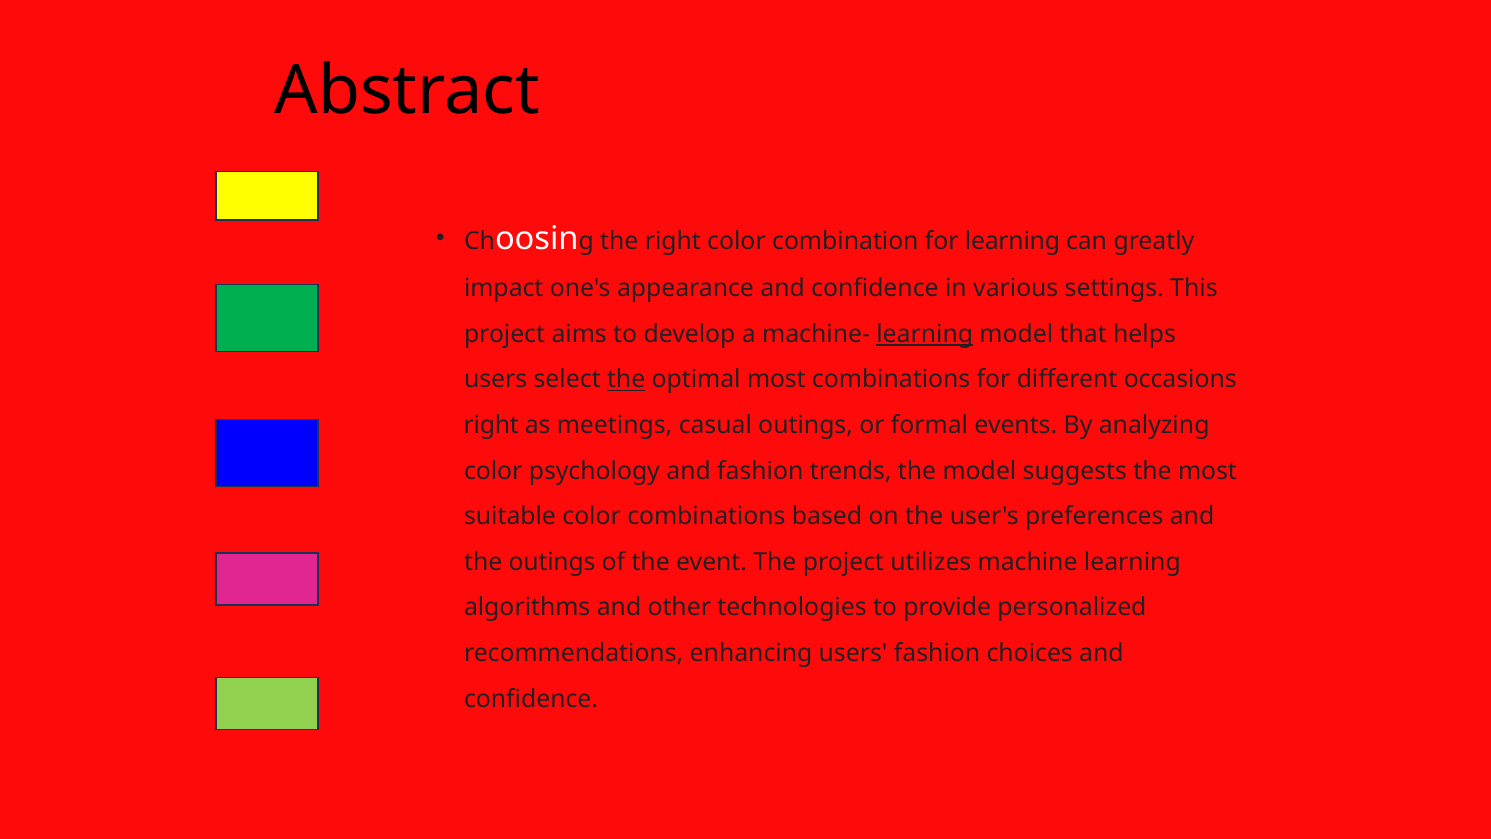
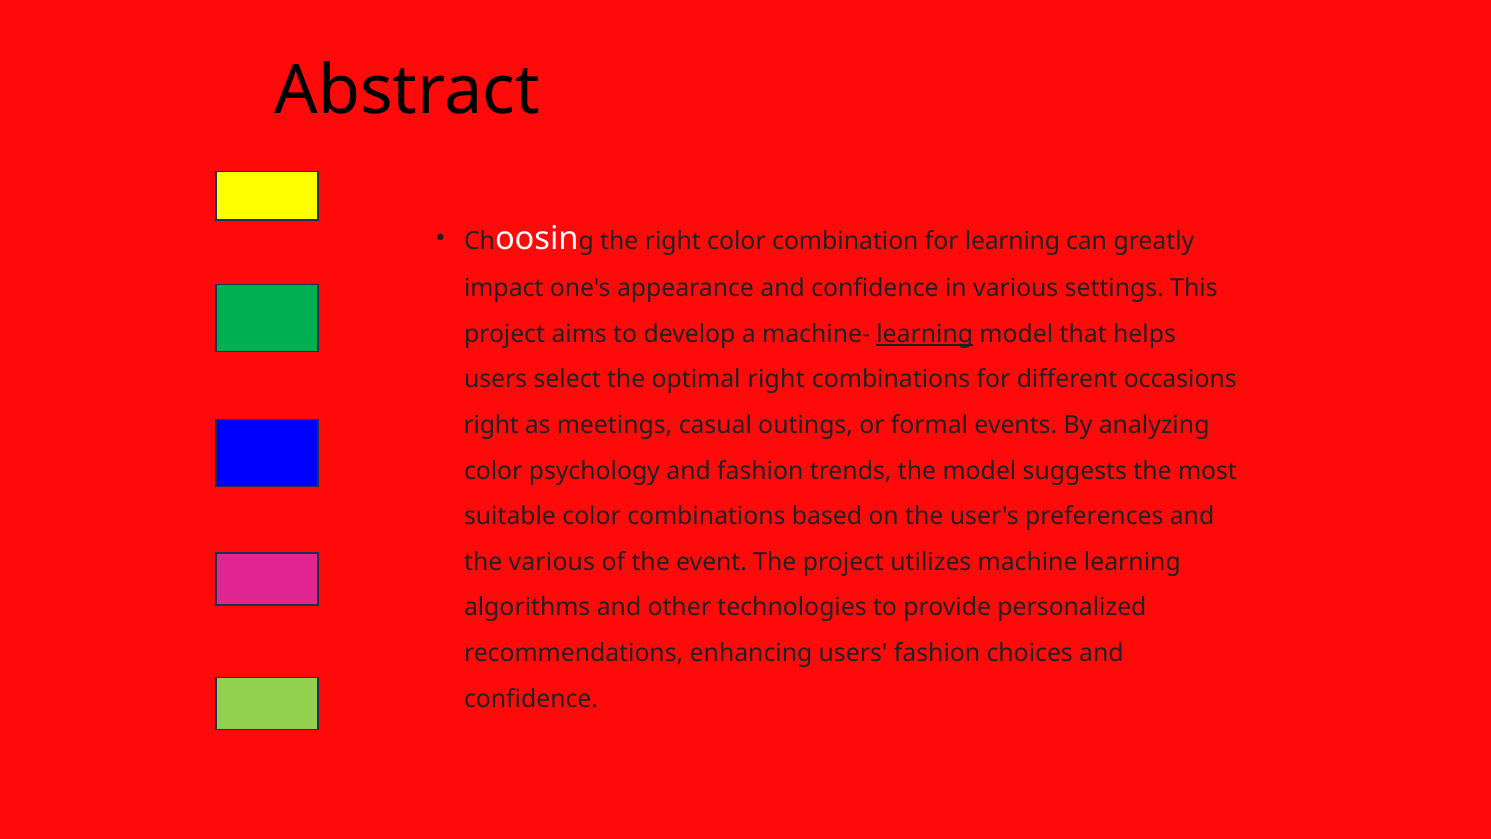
the underline: present -> none (626, 380)
optimal most: most -> right (776, 380)
the outings: outings -> various (552, 562)
